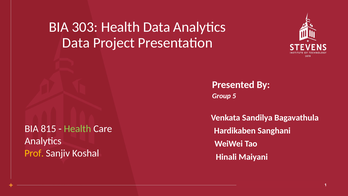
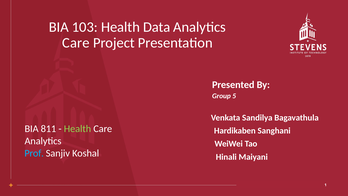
303: 303 -> 103 (85, 27)
Data: Data -> Care (76, 43)
815: 815 -> 811 (48, 129)
Prof colour: yellow -> light blue (34, 153)
